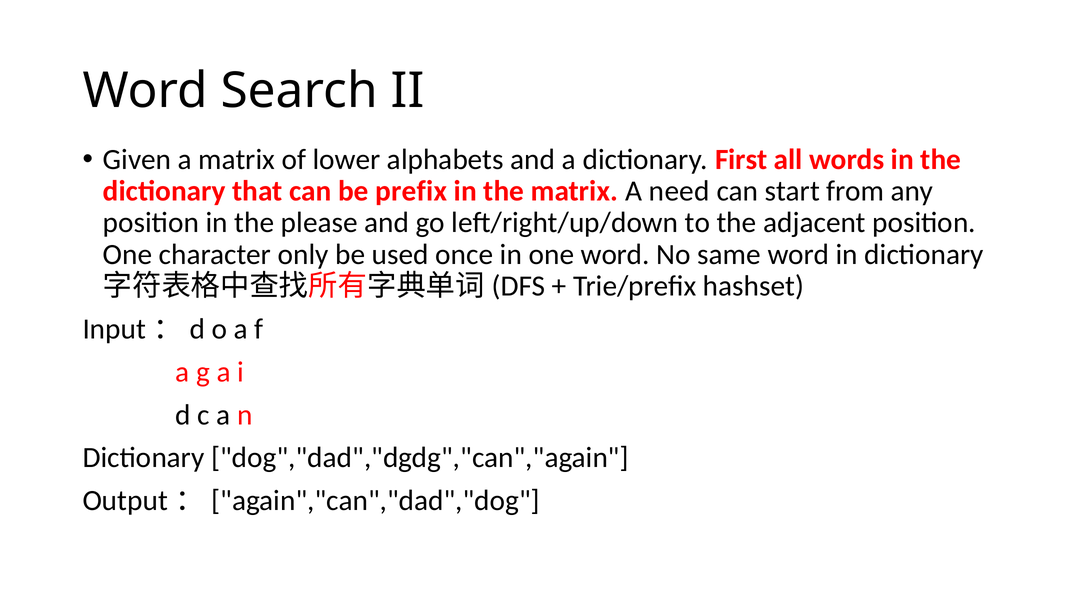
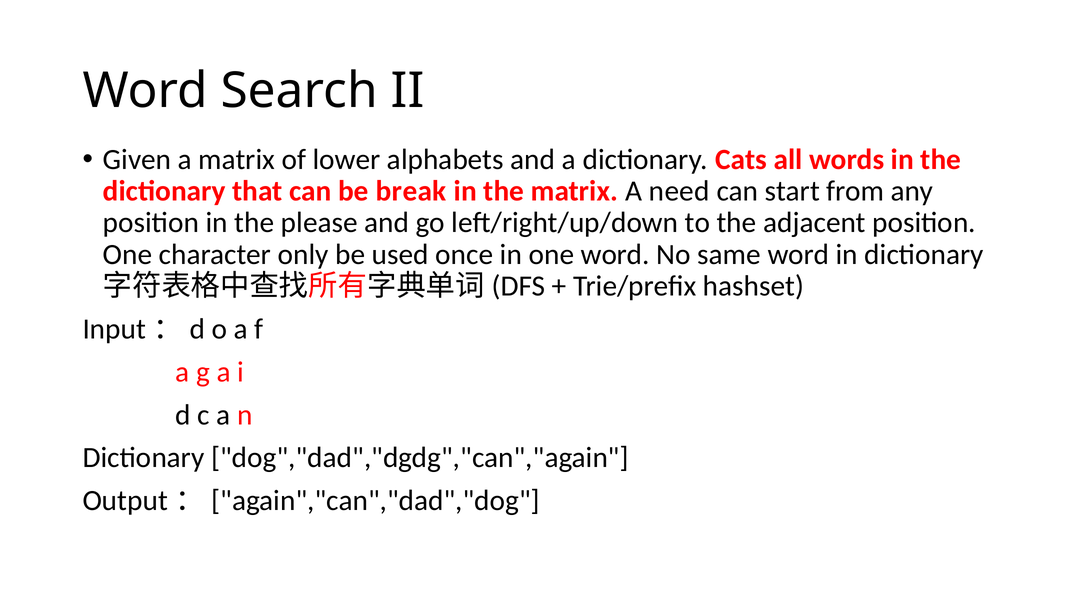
First: First -> Cats (741, 159)
prefix: prefix -> break (411, 191)
